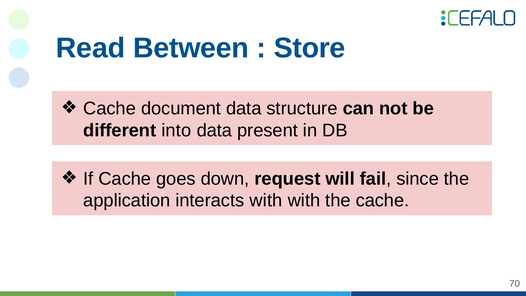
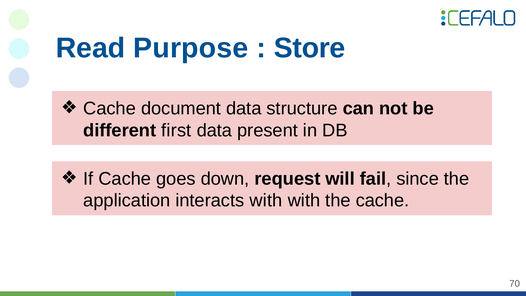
Between: Between -> Purpose (191, 48)
into: into -> first (176, 130)
